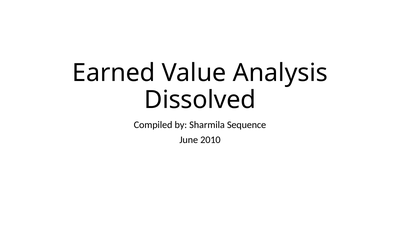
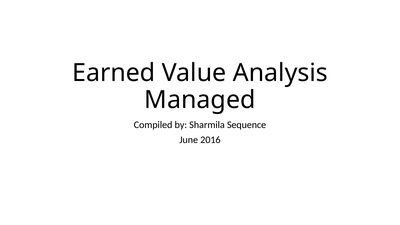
Dissolved: Dissolved -> Managed (200, 100)
2010: 2010 -> 2016 (210, 140)
